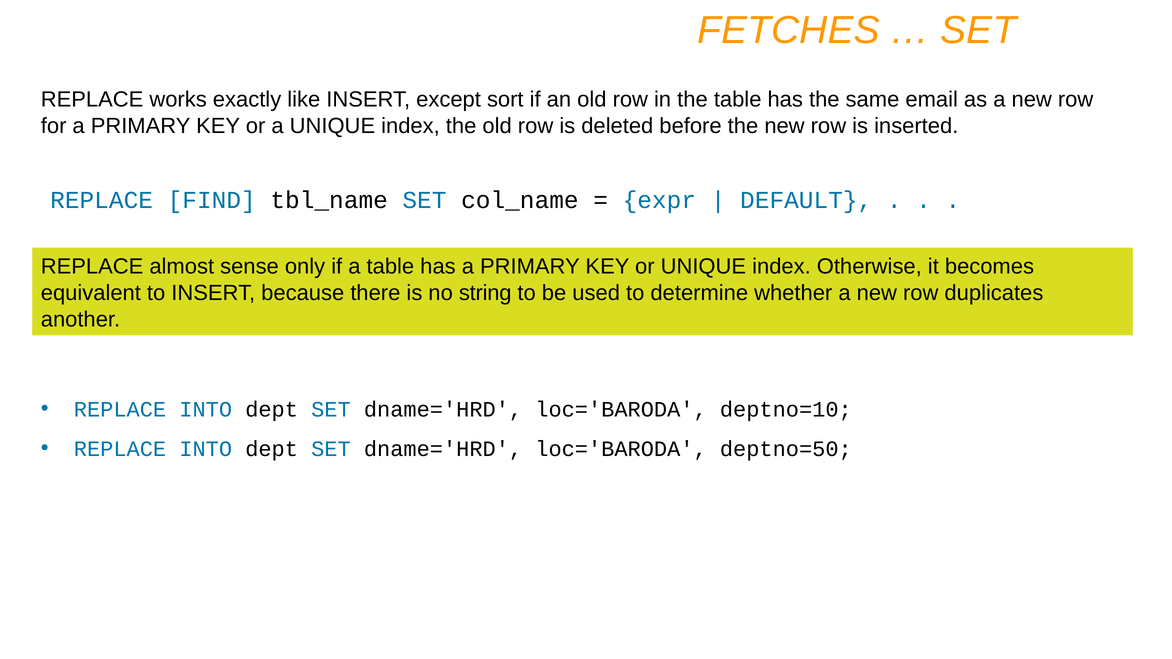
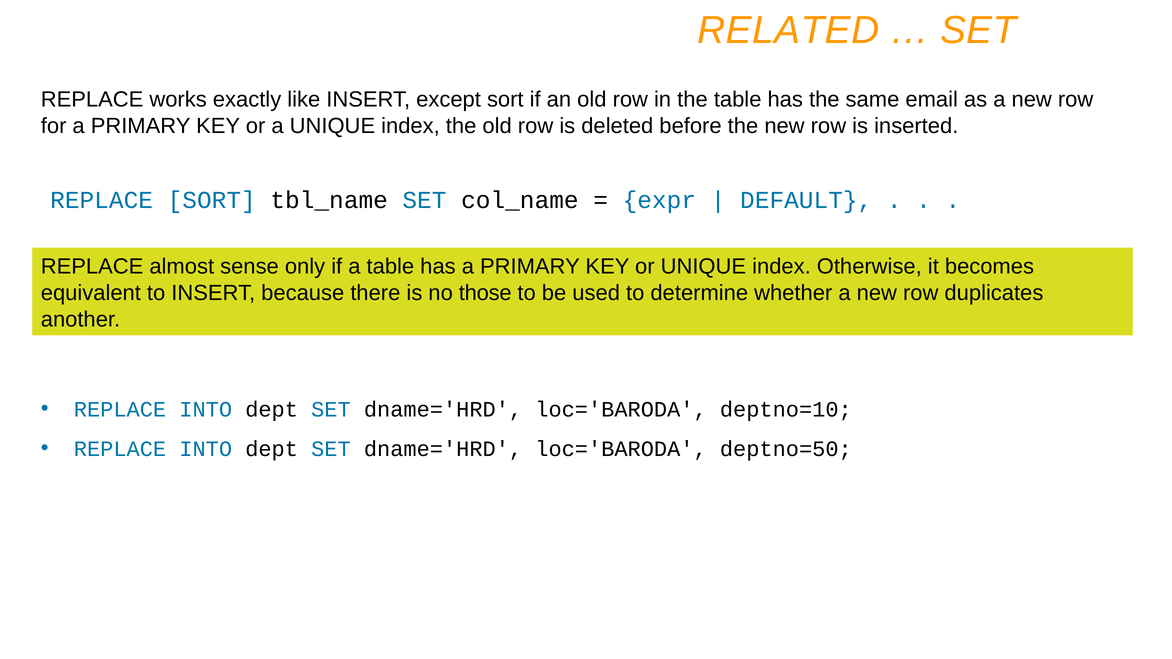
FETCHES: FETCHES -> RELATED (788, 31)
REPLACE FIND: FIND -> SORT (212, 200)
string: string -> those (485, 293)
